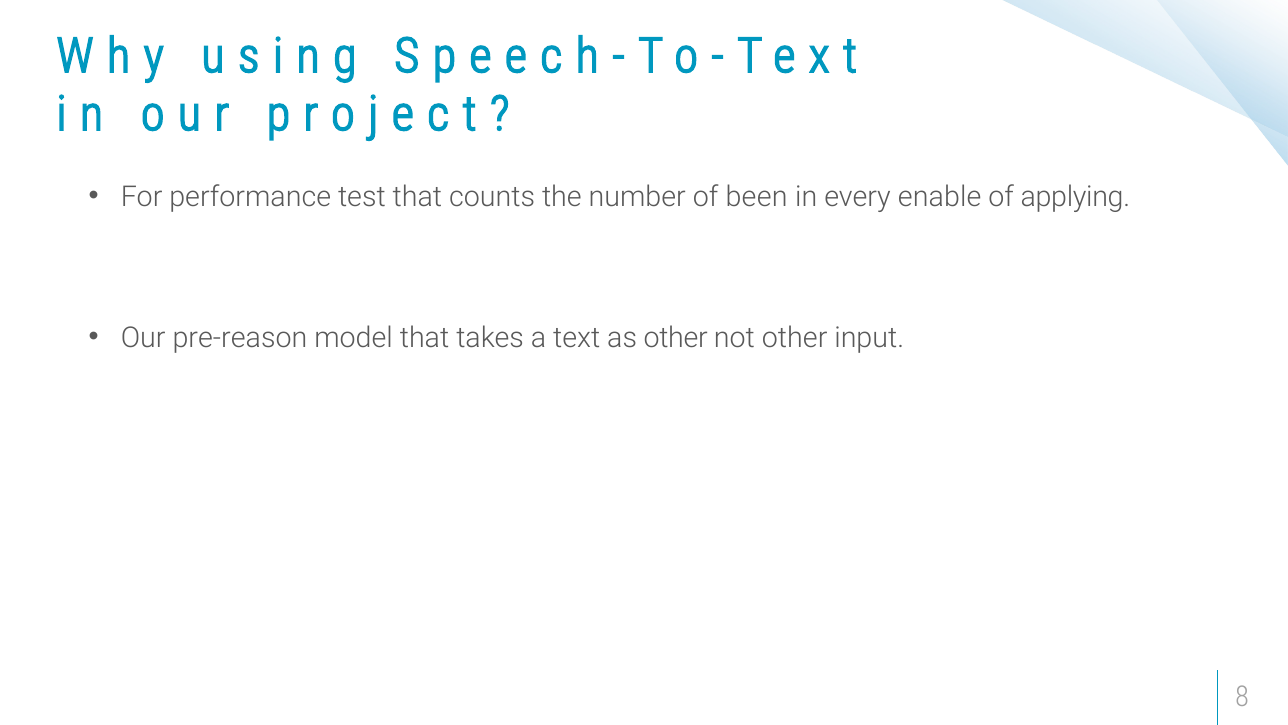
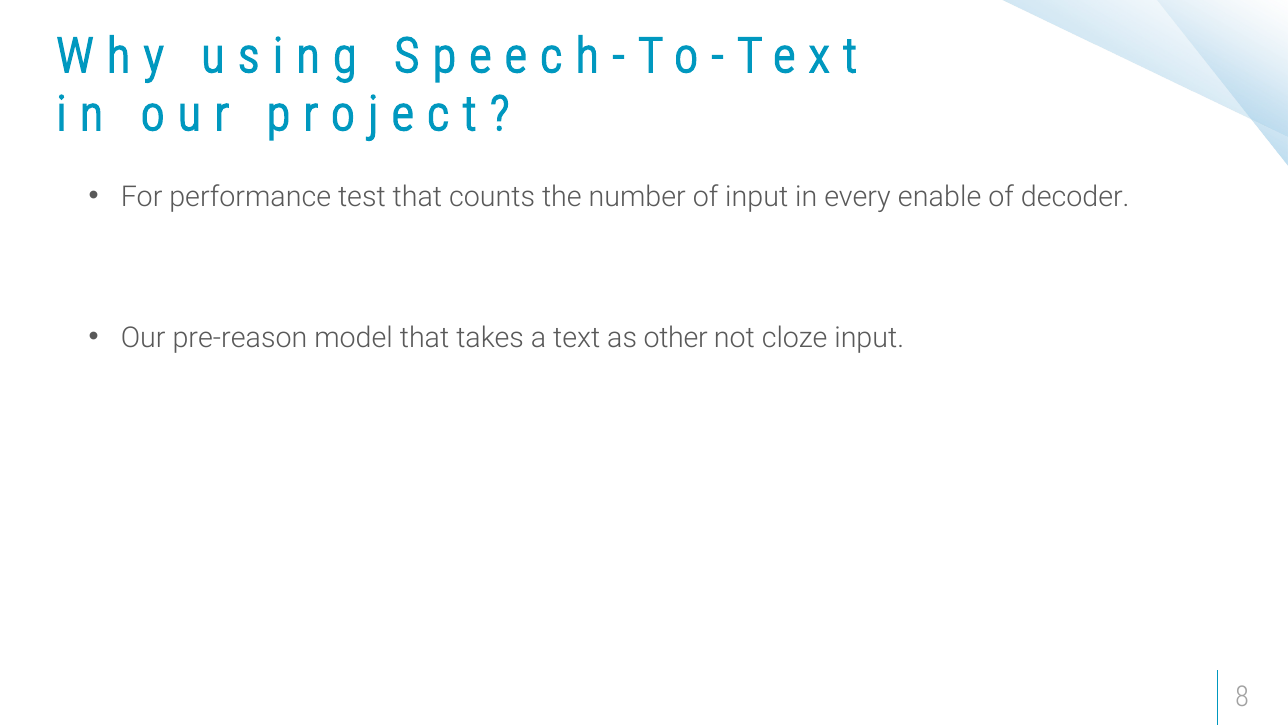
of been: been -> input (757, 197)
applying: applying -> decoder (1075, 197)
not other: other -> cloze (795, 338)
